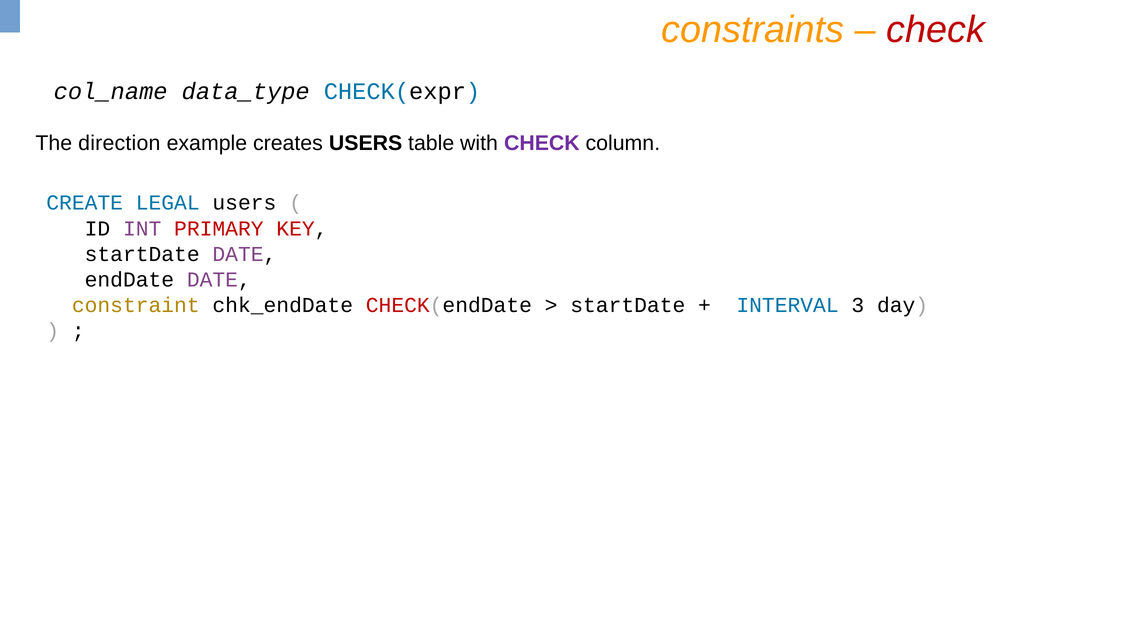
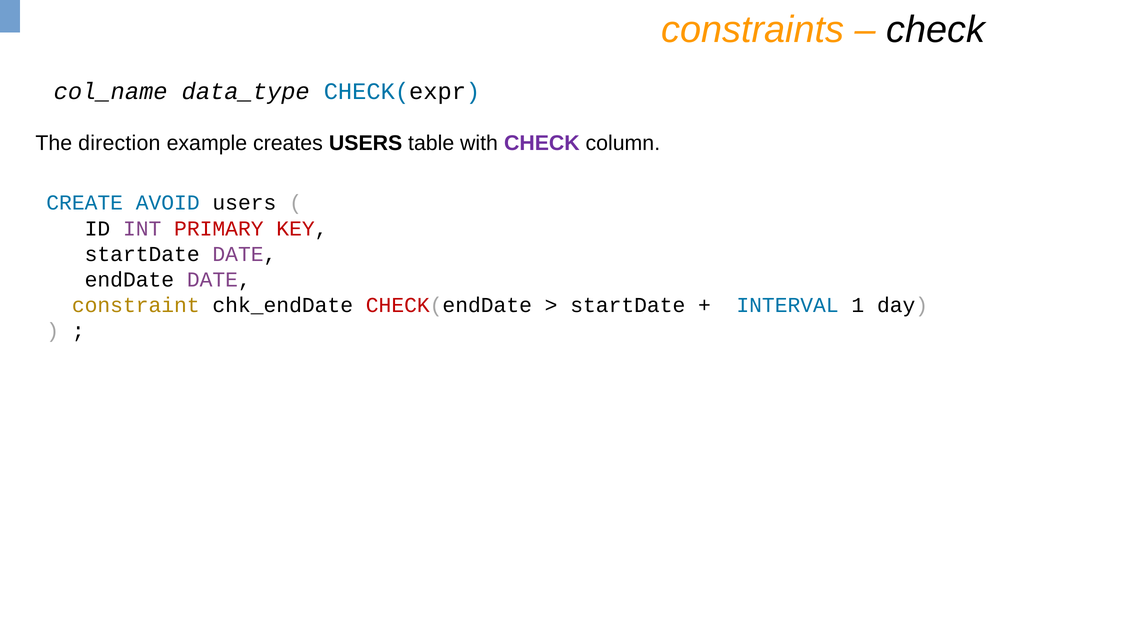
check colour: red -> black (936, 30)
LEGAL: LEGAL -> AVOID (168, 203)
3: 3 -> 1 (858, 305)
